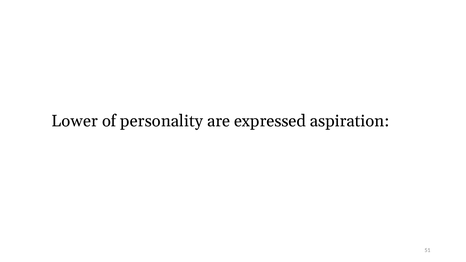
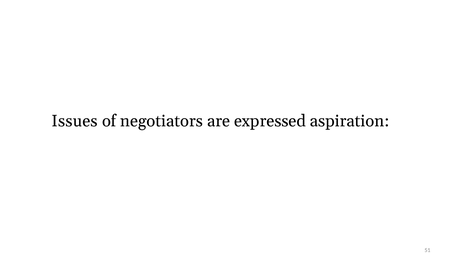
Lower: Lower -> Issues (75, 121)
personality: personality -> negotiators (162, 121)
